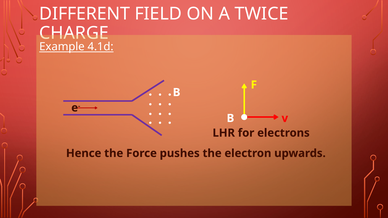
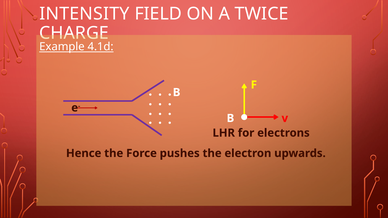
DIFFERENT: DIFFERENT -> INTENSITY (84, 14)
